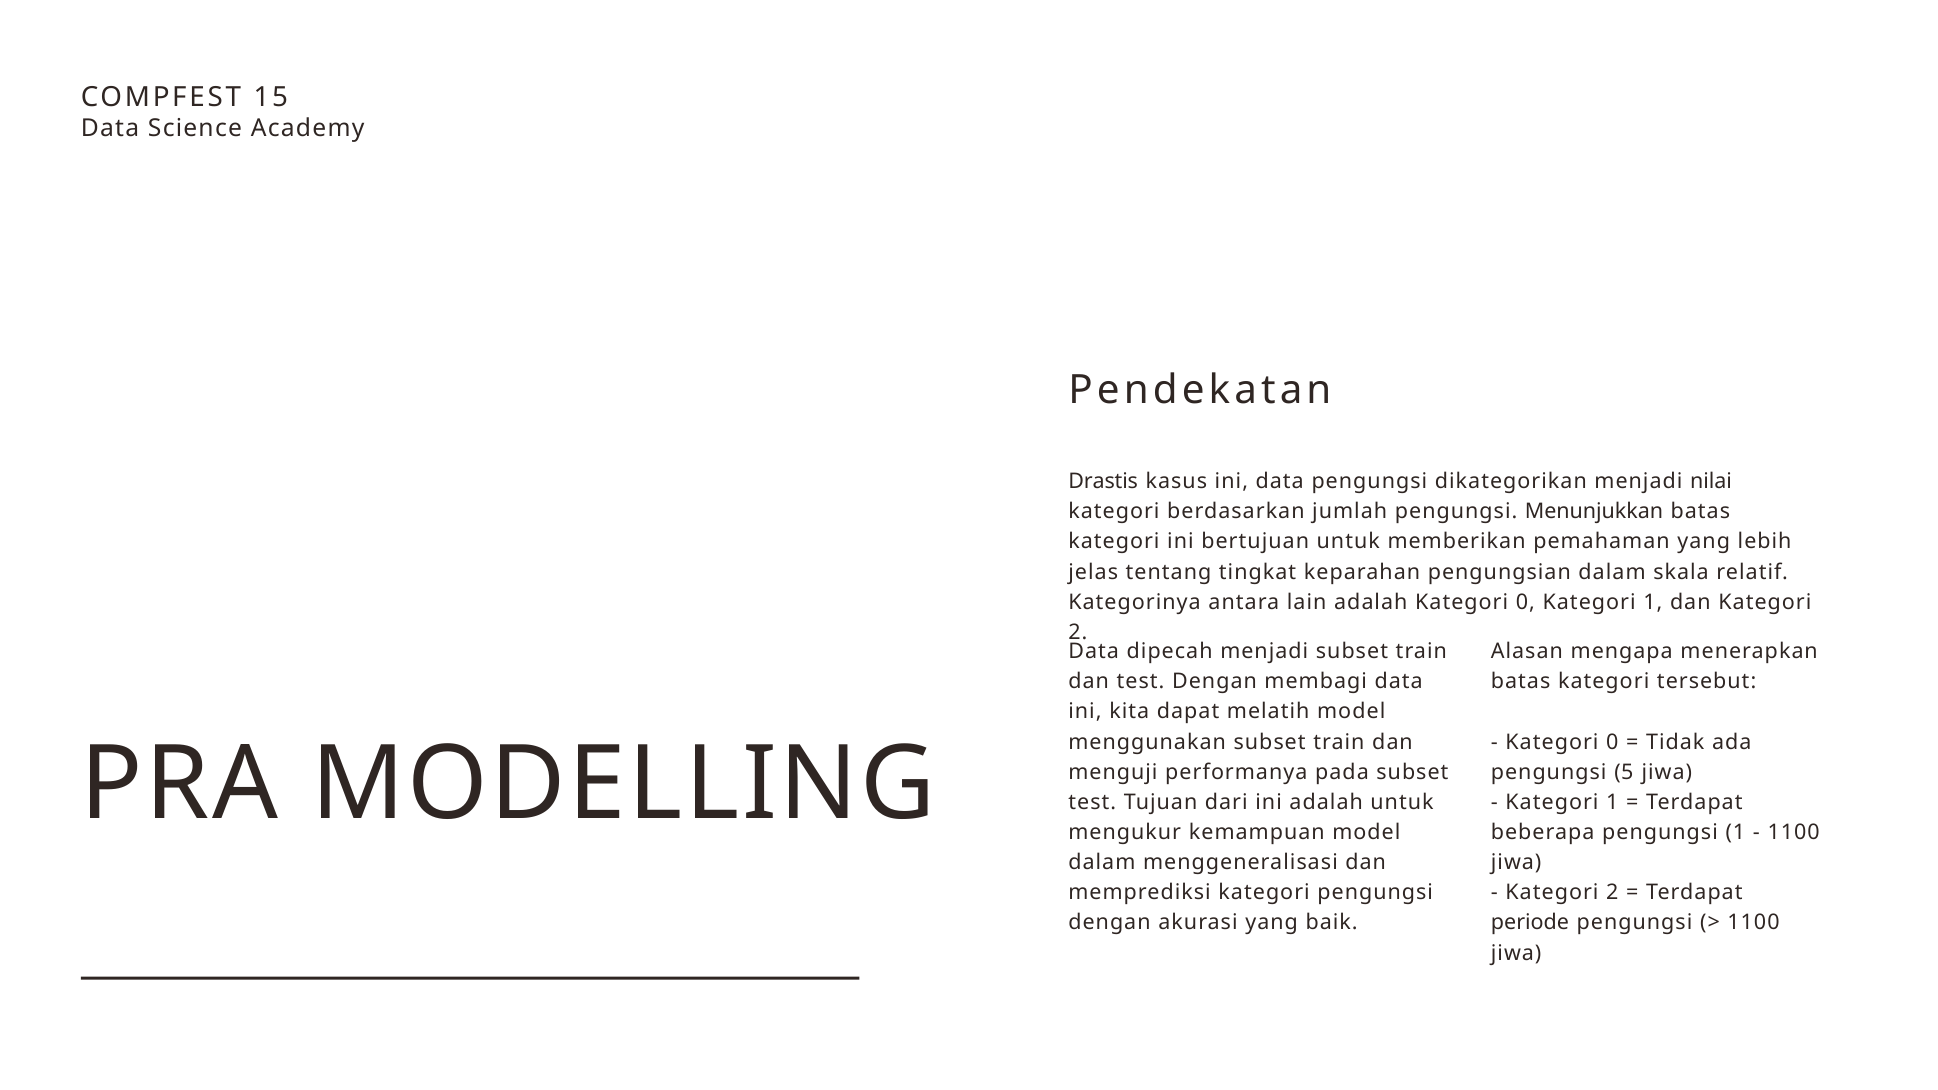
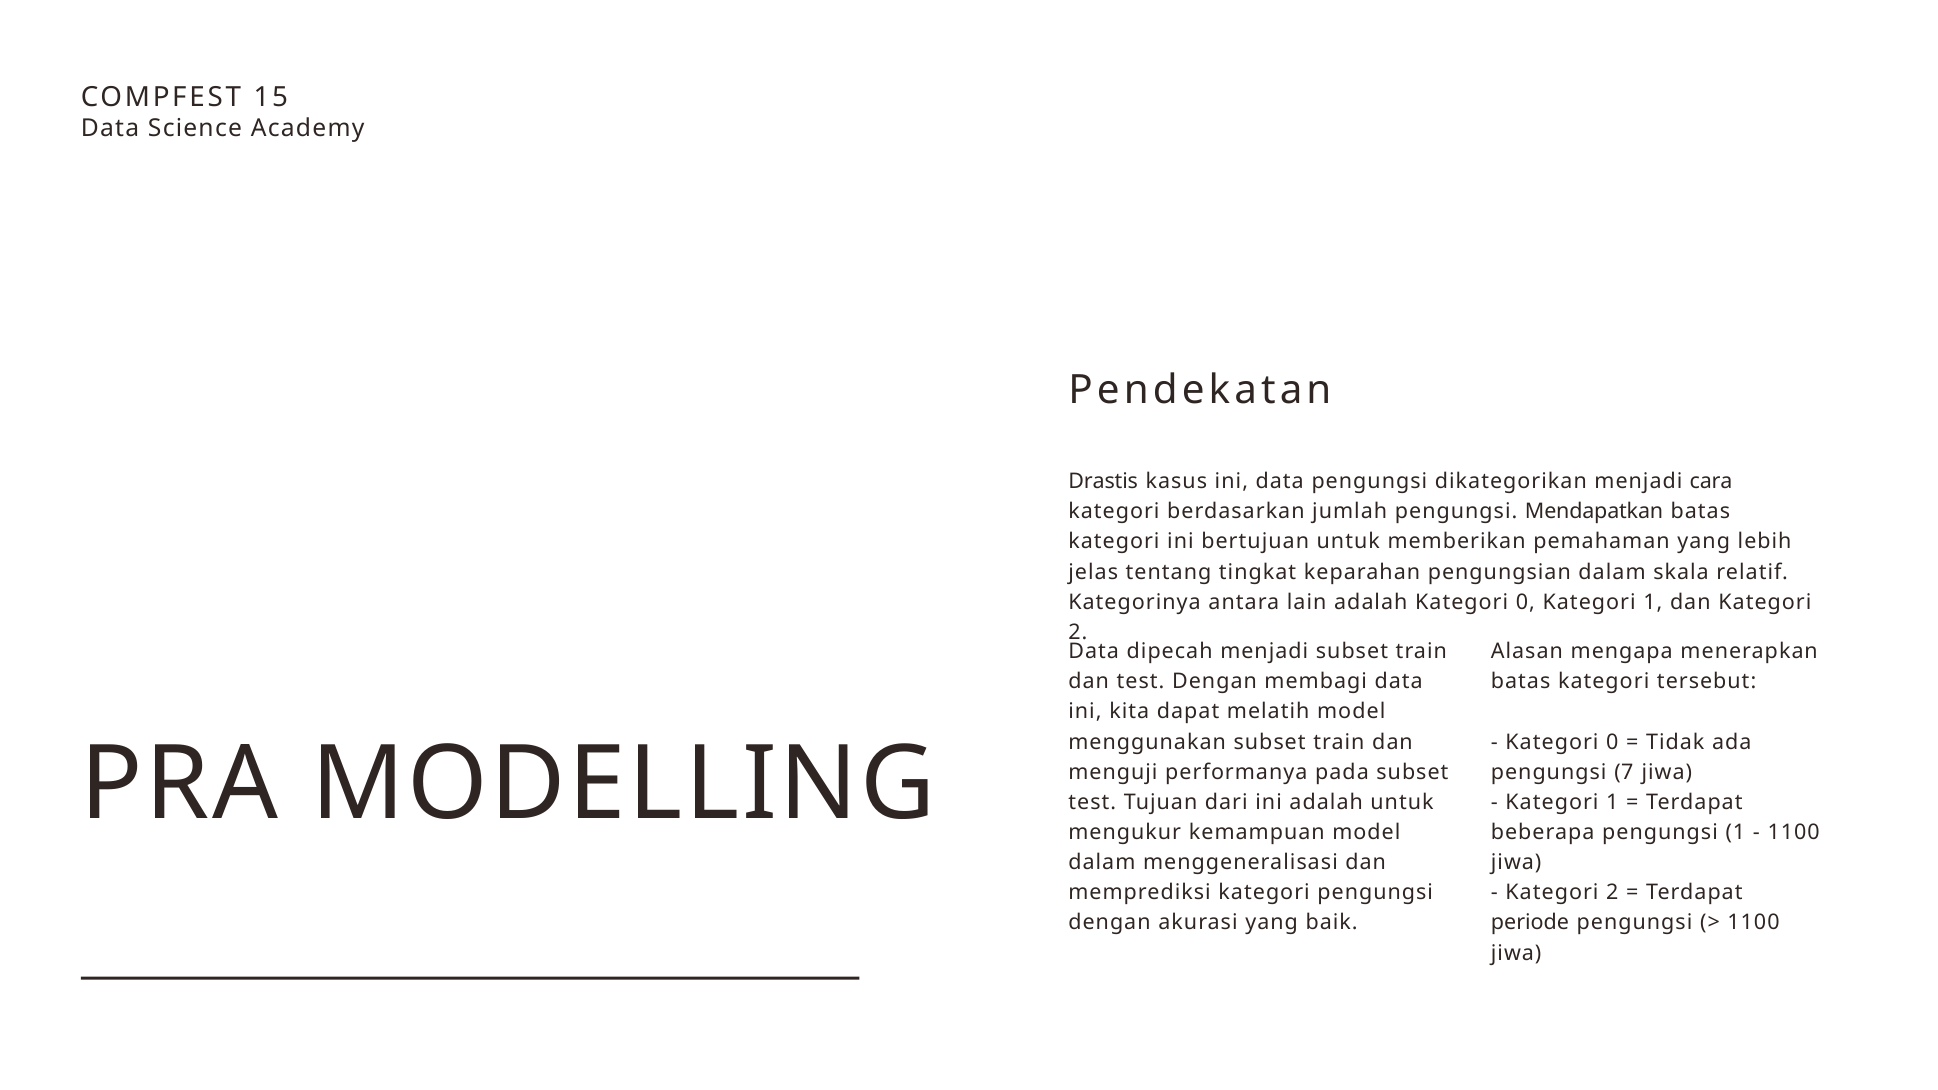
nilai: nilai -> cara (1711, 482)
Menunjukkan: Menunjukkan -> Mendapatkan (1594, 512)
5: 5 -> 7 (1624, 772)
